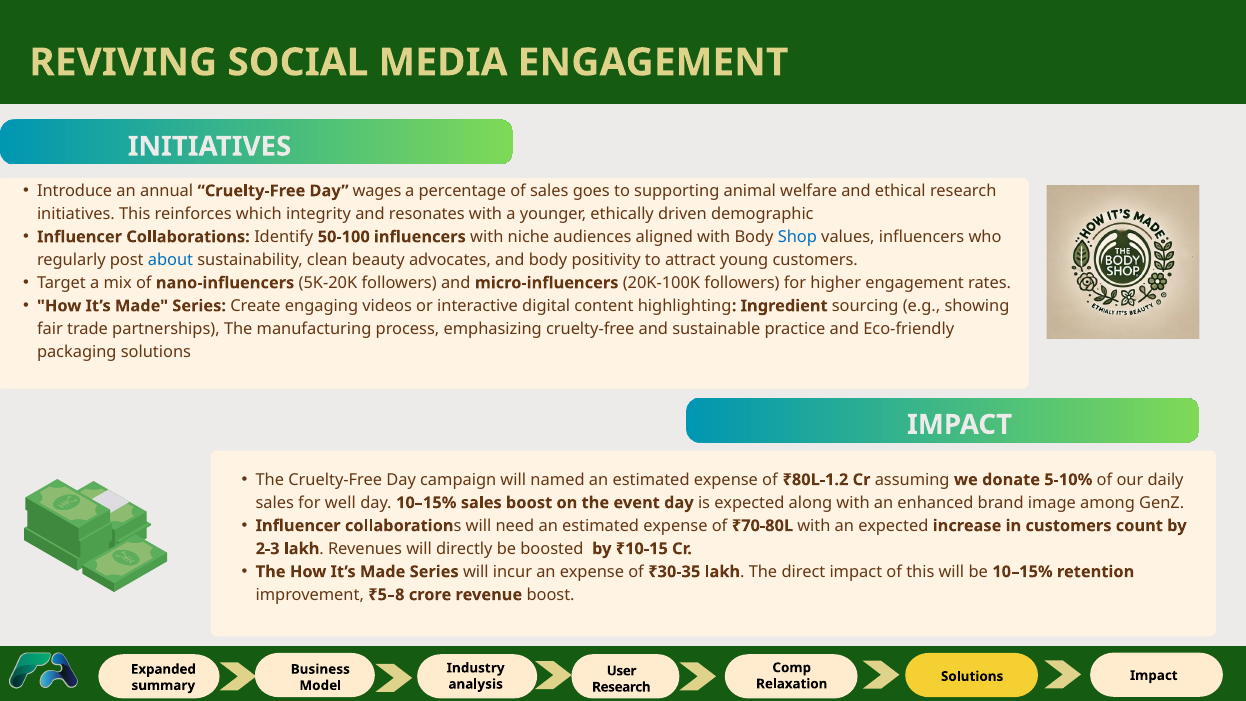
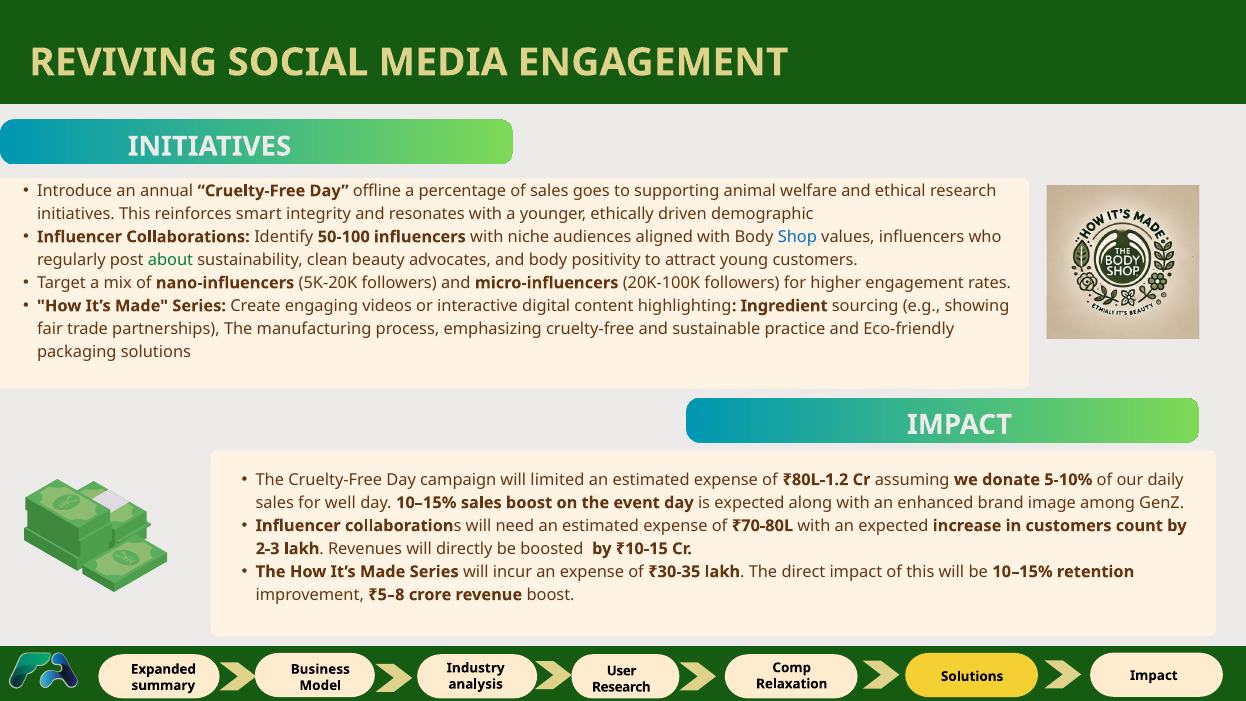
wages: wages -> offline (377, 191)
which: which -> smart (259, 214)
about colour: blue -> green (171, 260)
named: named -> limited (557, 480)
